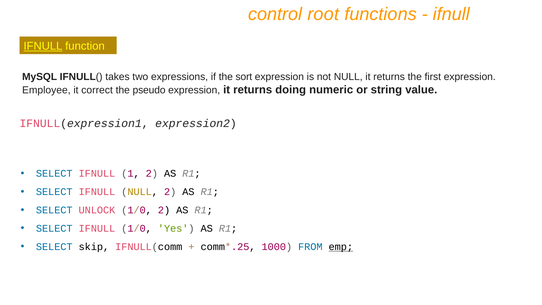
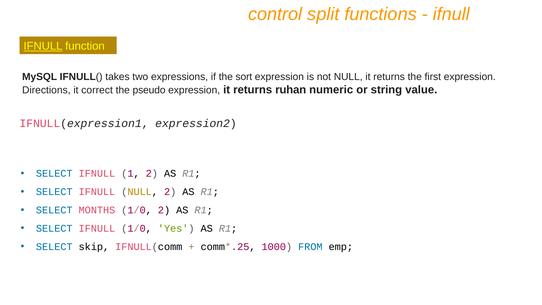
root: root -> split (323, 14)
Employee: Employee -> Directions (46, 90)
doing: doing -> ruhan (291, 90)
UNLOCK: UNLOCK -> MONTHS (97, 210)
emp underline: present -> none (341, 247)
